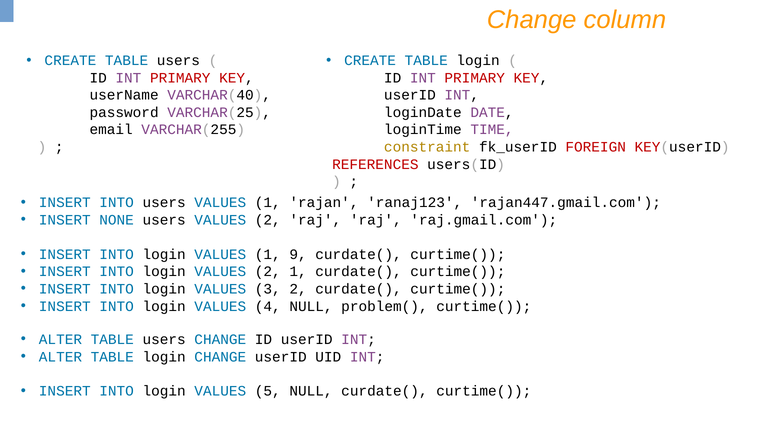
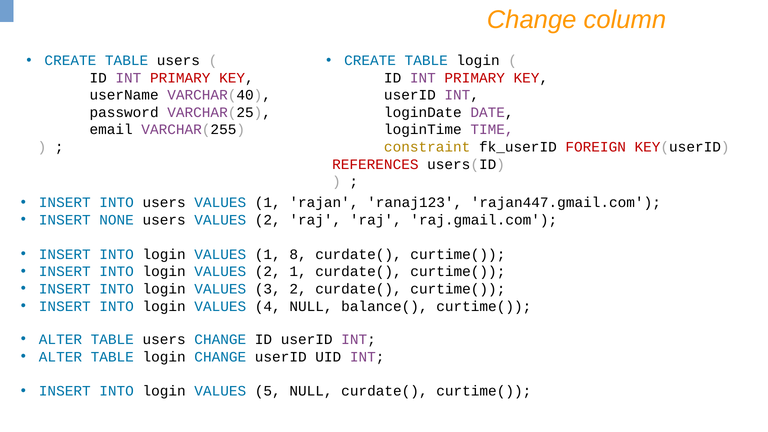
9: 9 -> 8 (298, 254)
problem(: problem( -> balance( (384, 306)
